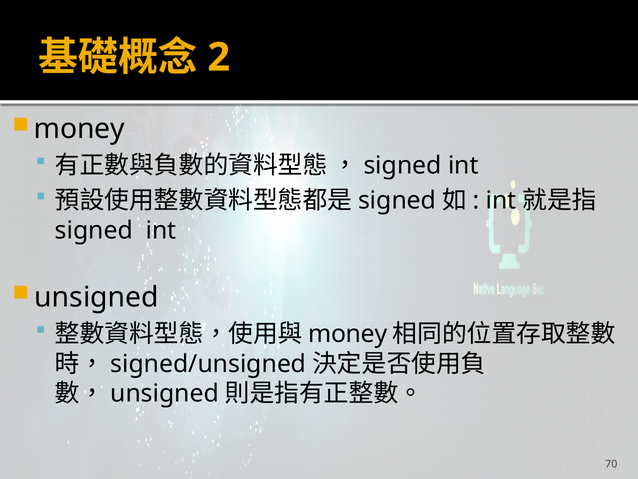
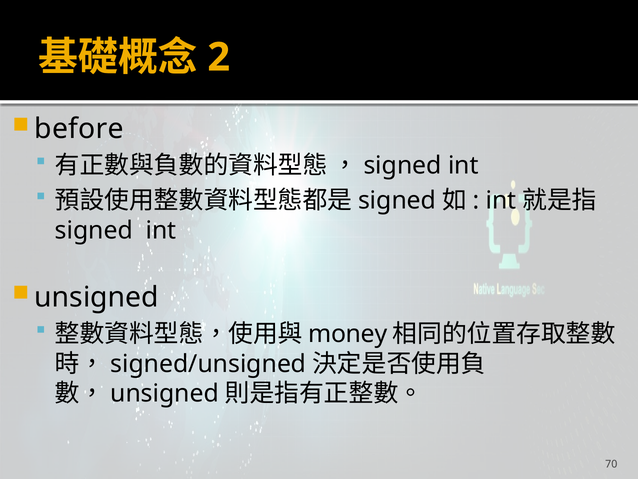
money: money -> before (79, 129)
